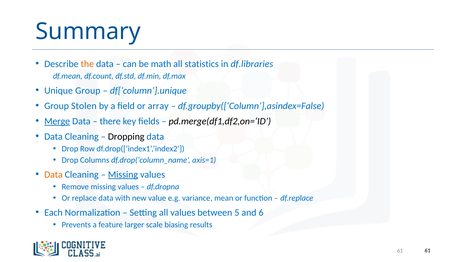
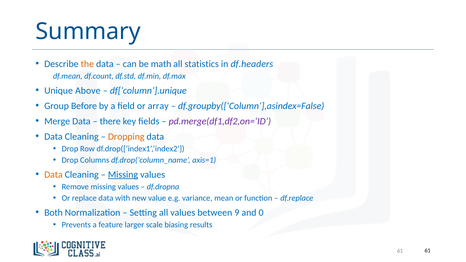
df.libraries: df.libraries -> df.headers (252, 64)
Unique Group: Group -> Above (88, 91)
Stolen: Stolen -> Before (84, 106)
Merge underline: present -> none (57, 121)
pd.merge(df1,df2,on=‘ID colour: black -> purple (220, 121)
Dropping colour: black -> orange (126, 137)
Each: Each -> Both (53, 213)
5: 5 -> 9 (237, 213)
6: 6 -> 0 (261, 213)
